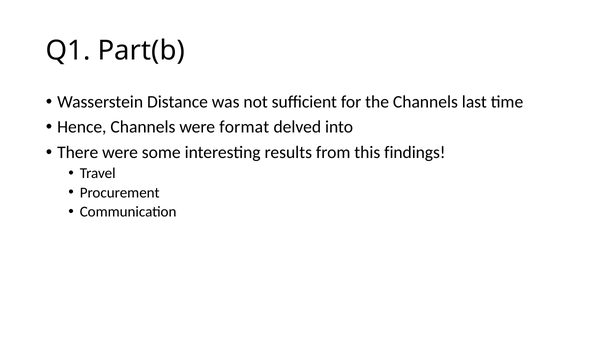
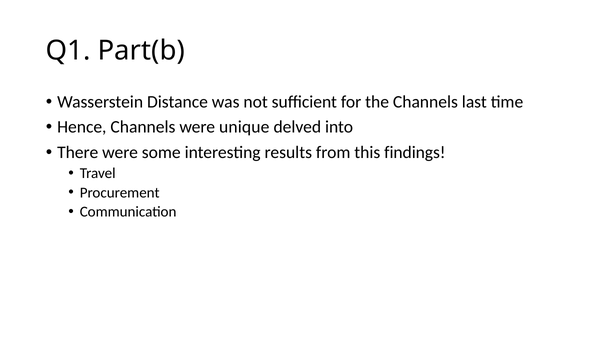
format: format -> unique (244, 127)
